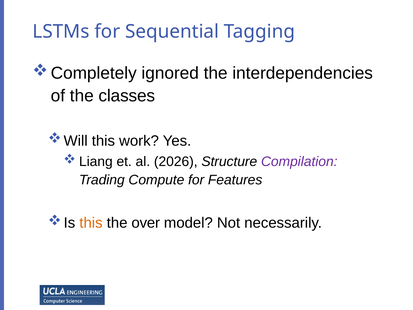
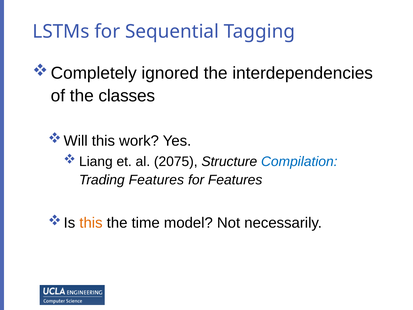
2026: 2026 -> 2075 (176, 162)
Compilation colour: purple -> blue (299, 162)
Trading Compute: Compute -> Features (156, 180)
over: over -> time (146, 223)
